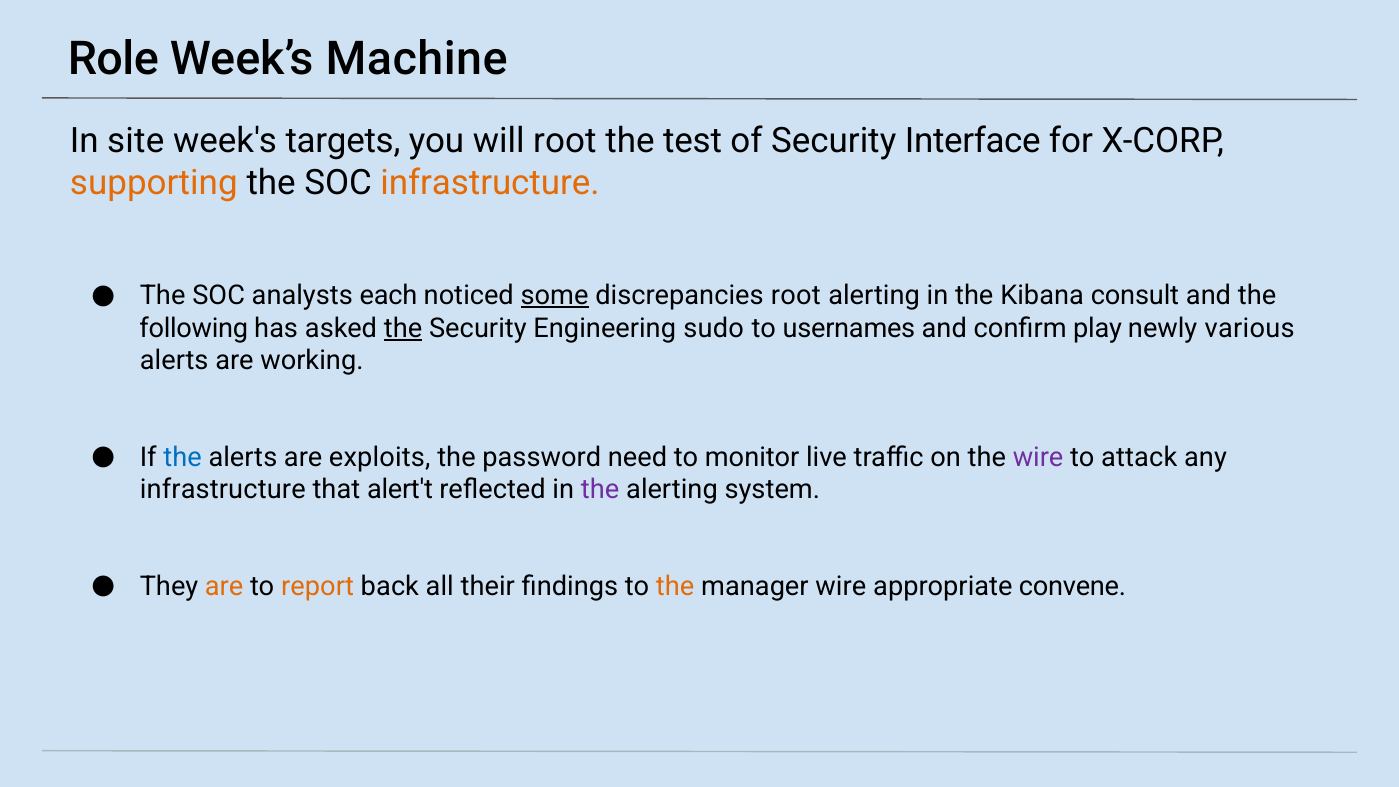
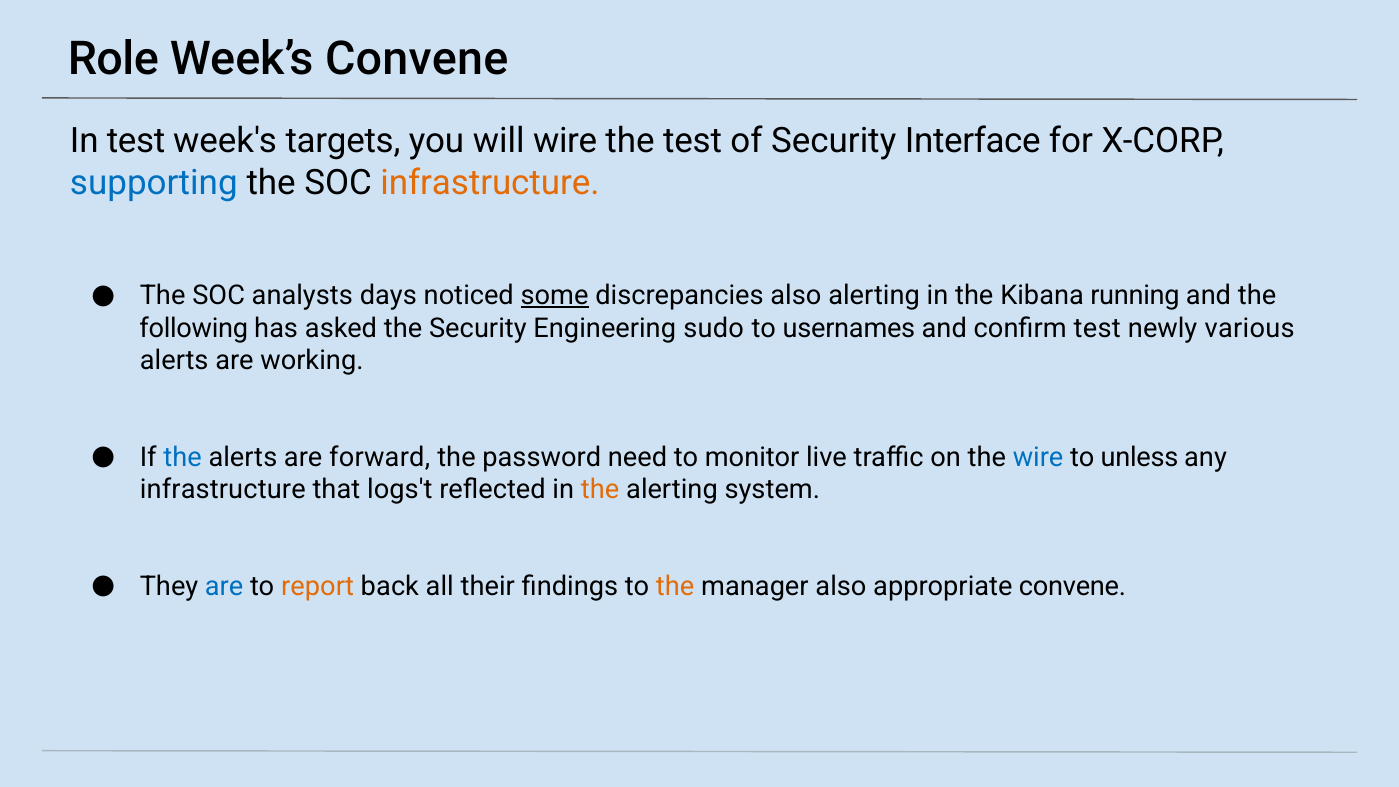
Week’s Machine: Machine -> Convene (417, 59)
In site: site -> test (136, 141)
will root: root -> wire (565, 141)
supporting colour: orange -> blue (154, 183)
each: each -> days (388, 296)
discrepancies root: root -> also (796, 296)
consult: consult -> running (1135, 296)
the underline: present -> none (403, 328)
confirm play: play -> test (1097, 328)
exploits: exploits -> forward (380, 457)
wire colour: purple -> blue (1038, 457)
attack: attack -> unless (1139, 457)
alert't: alert't -> logs't (400, 490)
the colour: purple -> orange (600, 490)
are colour: orange -> blue (224, 586)
manager wire: wire -> also (841, 586)
